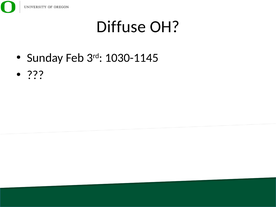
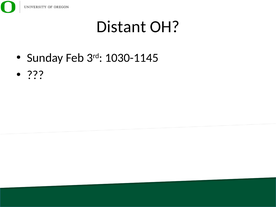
Diffuse: Diffuse -> Distant (121, 27)
